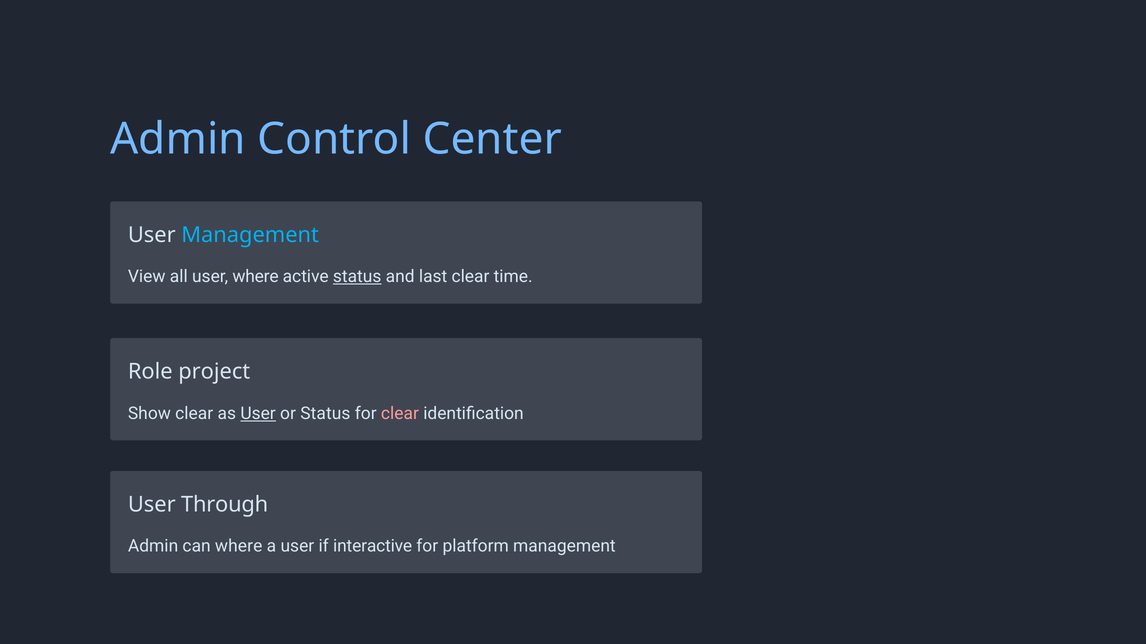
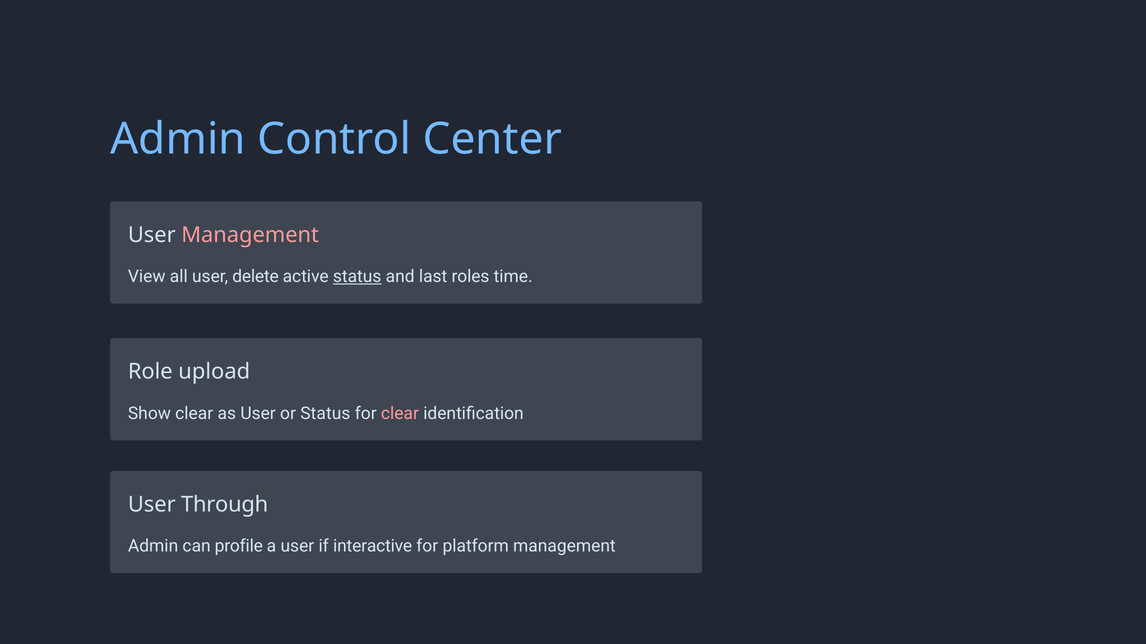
Management colour: light blue -> pink (250, 235)
user where: where -> delete (256, 277)
last clear: clear -> roles (471, 277)
project: project -> upload (214, 372)
User underline: present -> none (258, 414)
can where: where -> profile (239, 547)
